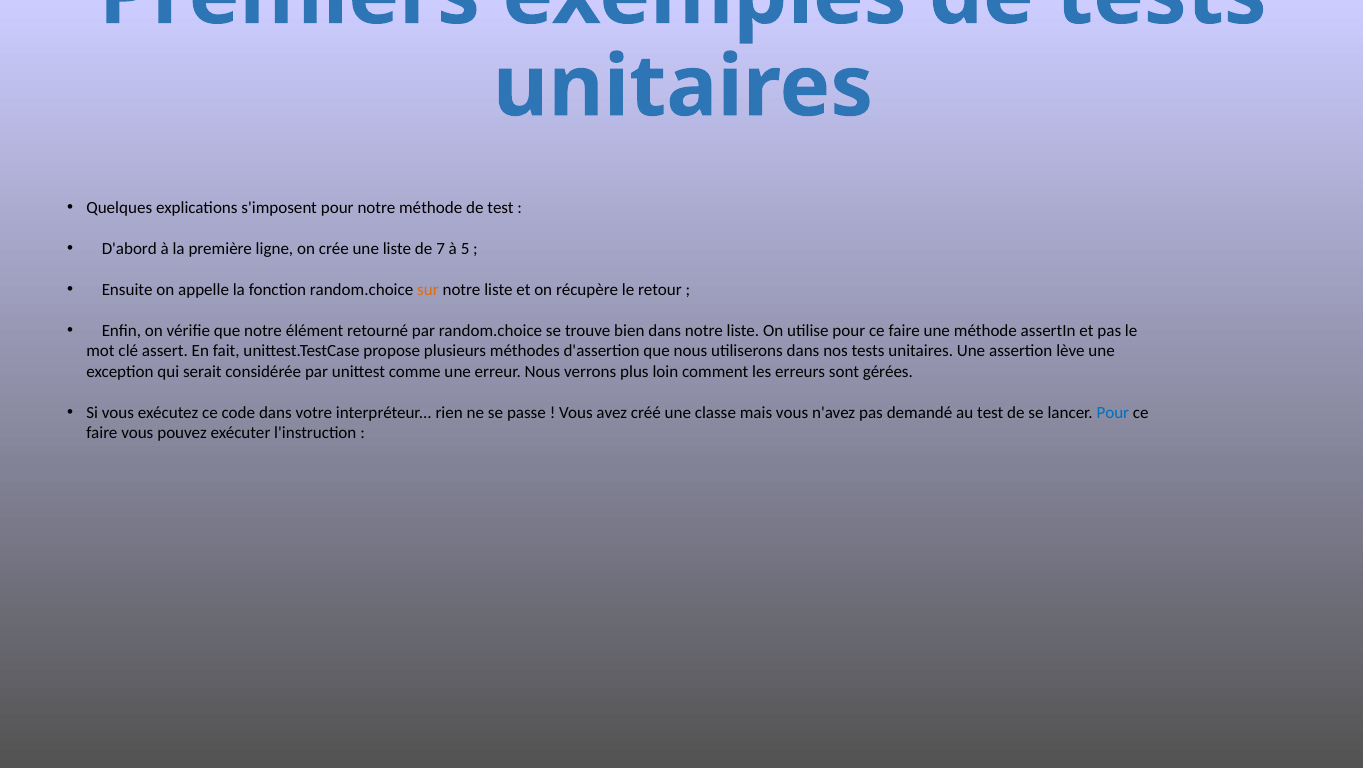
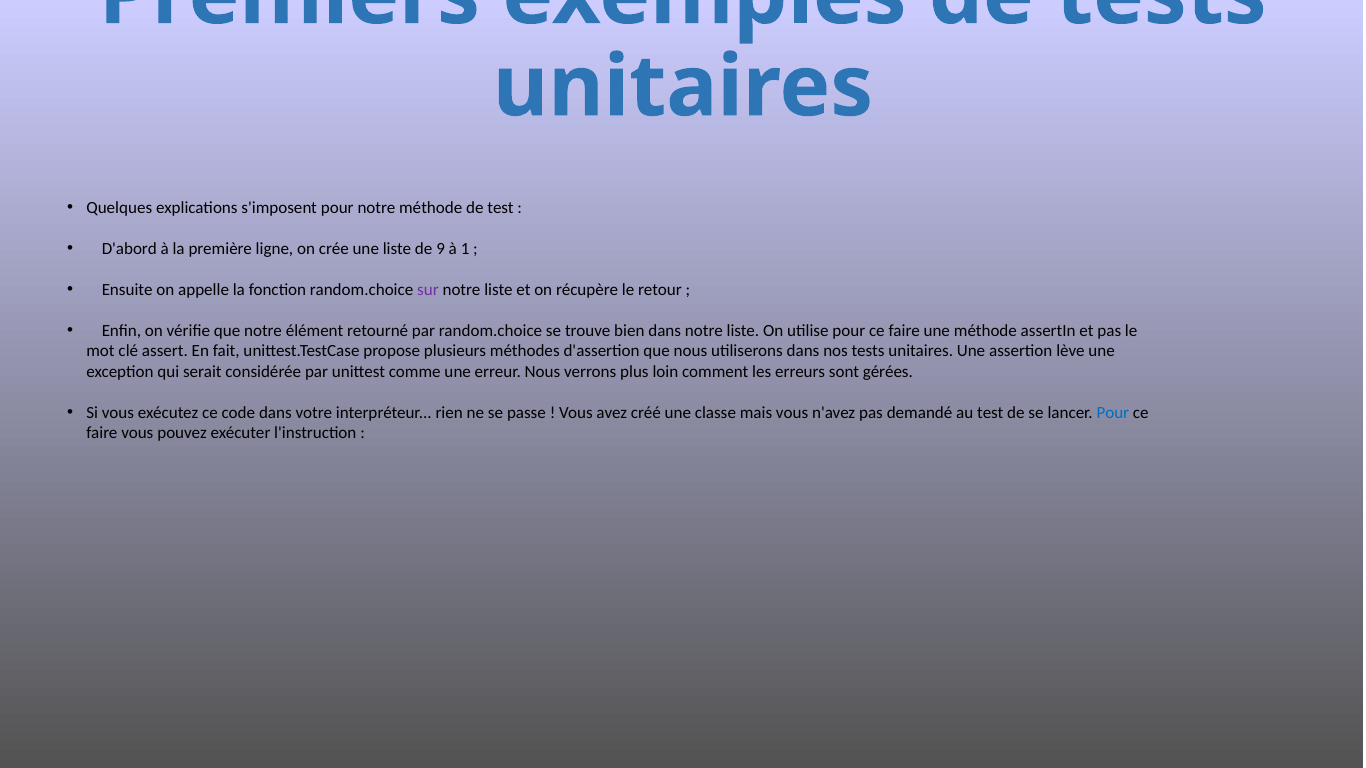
7: 7 -> 9 (441, 249)
5: 5 -> 1 (465, 249)
sur colour: orange -> purple (428, 290)
